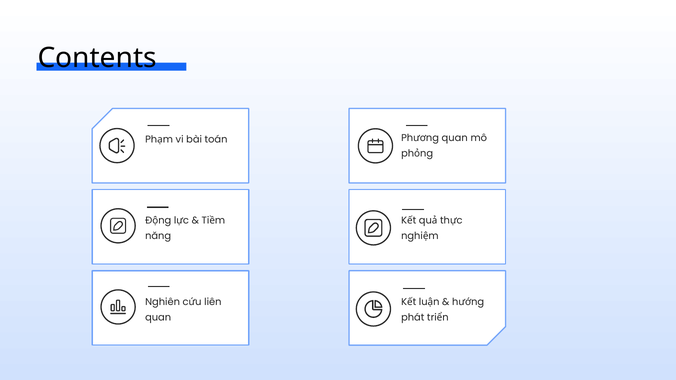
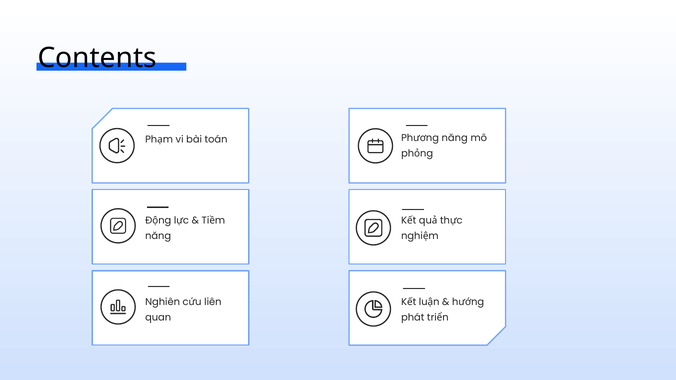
quan: quan -> năng (455, 138)
